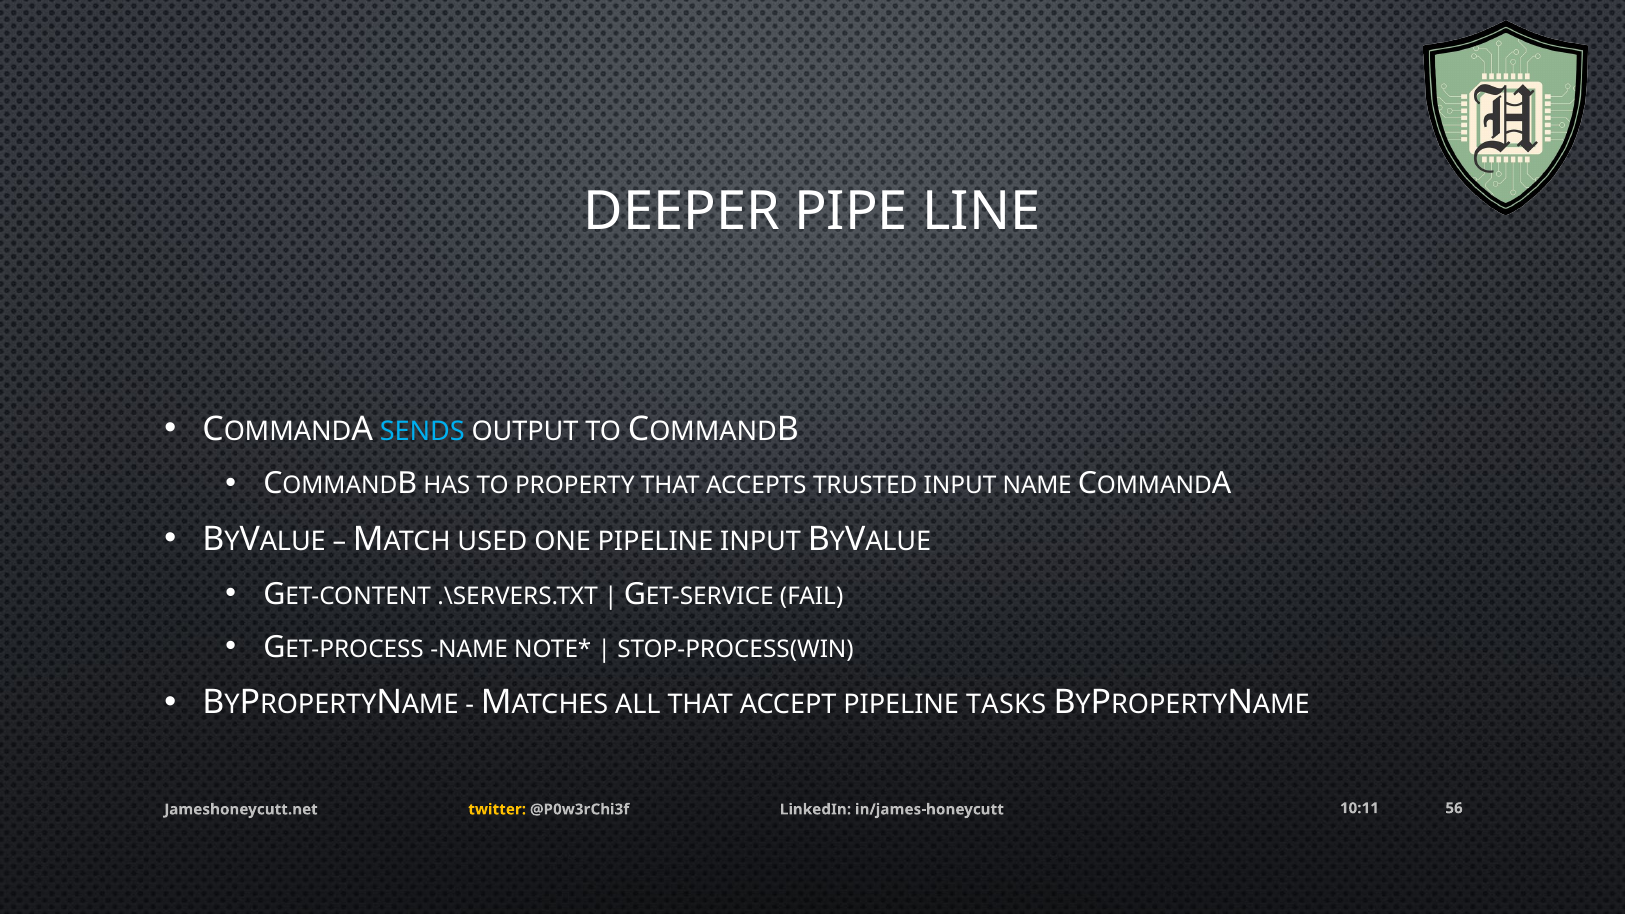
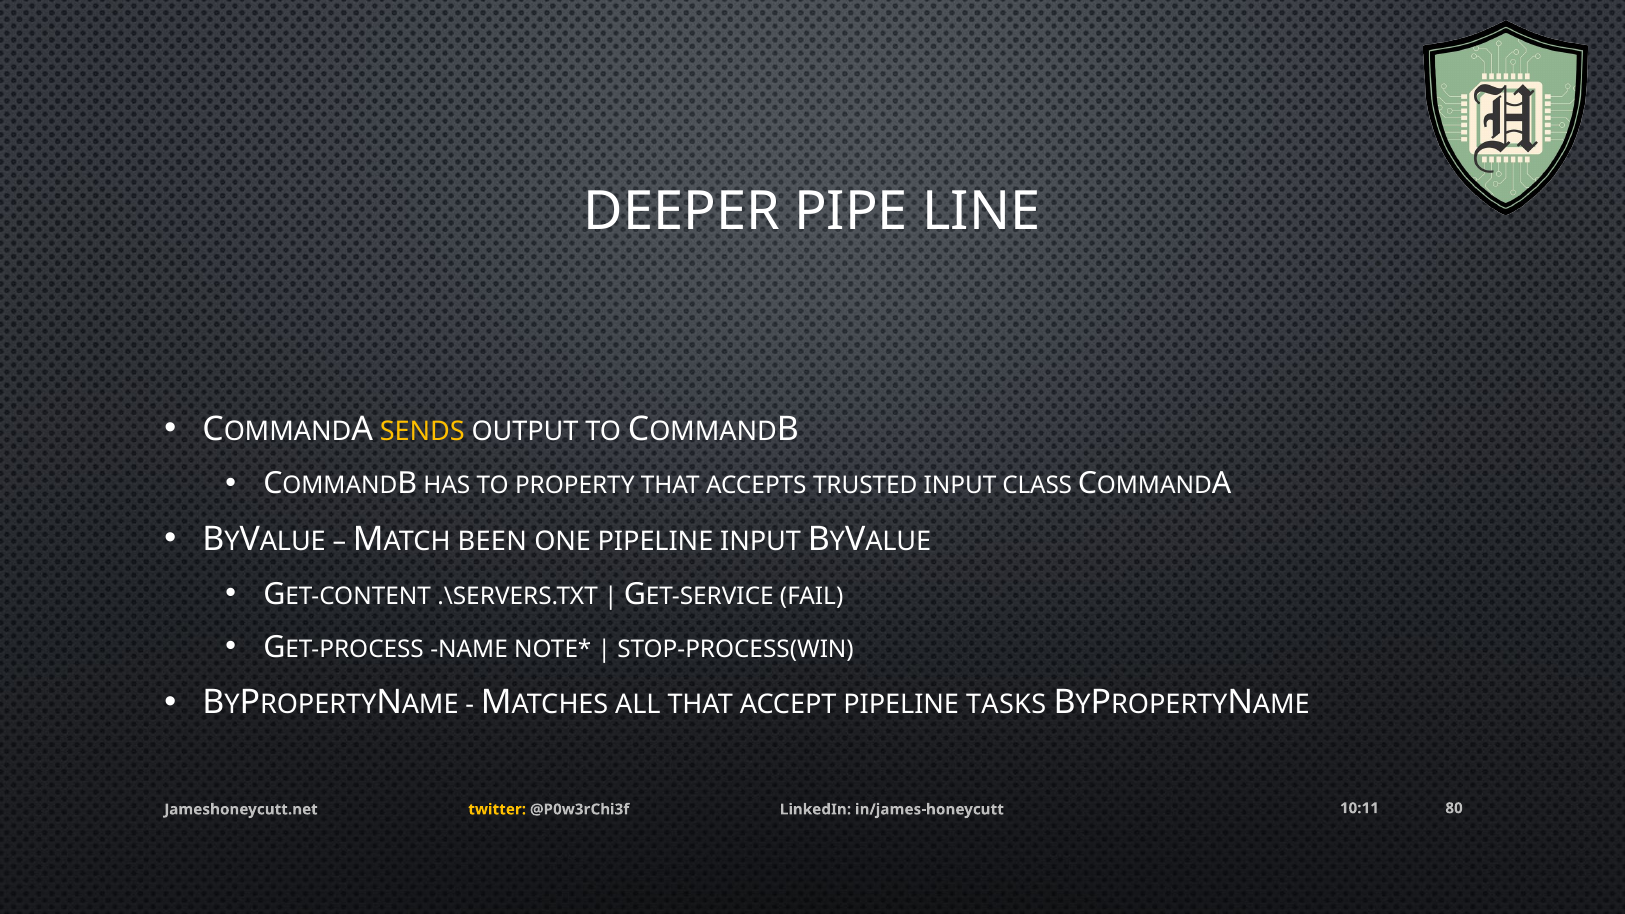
SENDS colour: light blue -> yellow (422, 431)
INPUT NAME: NAME -> CLASS (1037, 486)
USED: USED -> BEEN (492, 542)
56: 56 -> 80 (1454, 808)
